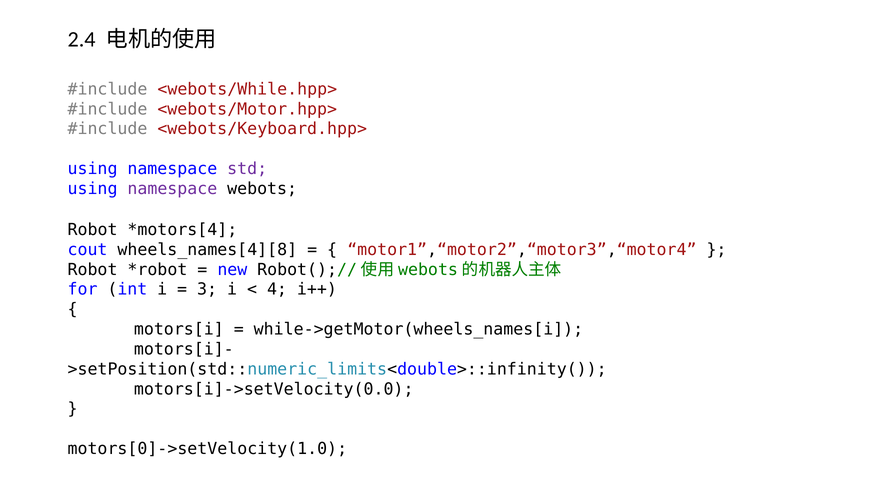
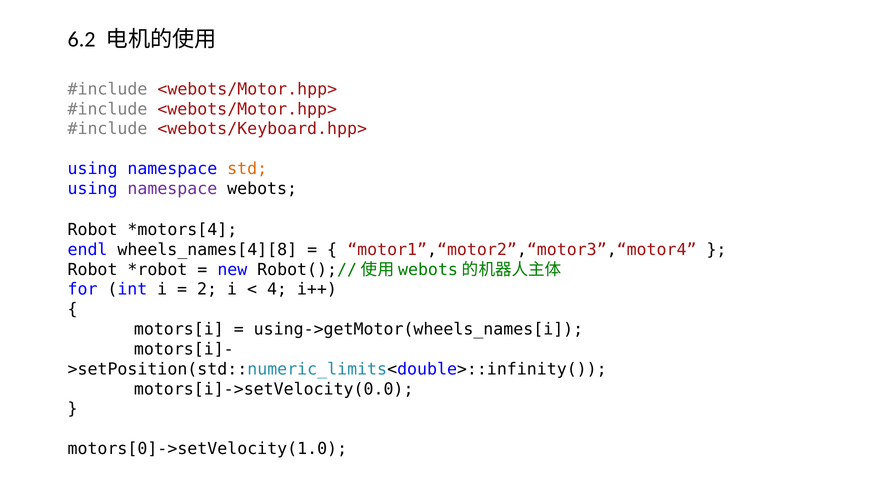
2.4: 2.4 -> 6.2 (82, 39)
<webots/While.hpp>: <webots/While.hpp> -> <webots/Motor.hpp> (247, 89)
std colour: purple -> orange (247, 169)
cout: cout -> endl (88, 250)
3: 3 -> 2 (207, 289)
while->getMotor(wheels_names[i: while->getMotor(wheels_names[i -> using->getMotor(wheels_names[i (418, 329)
